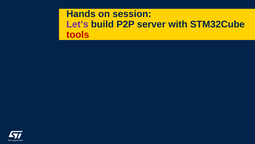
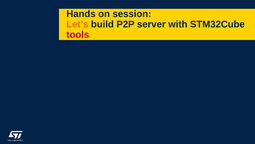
Let’s colour: purple -> orange (77, 24)
